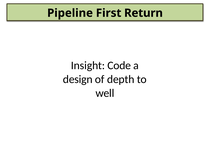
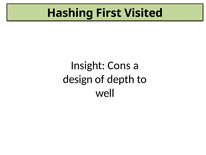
Pipeline: Pipeline -> Hashing (70, 13)
Return: Return -> Visited (143, 13)
Code: Code -> Cons (119, 65)
